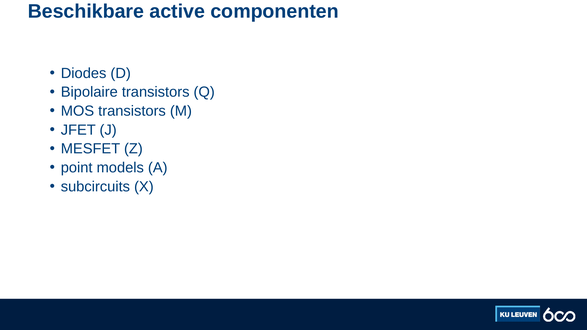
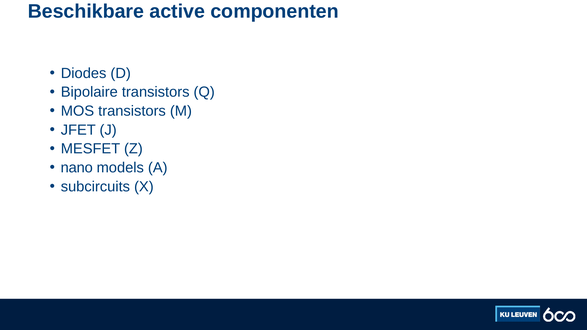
point: point -> nano (77, 168)
